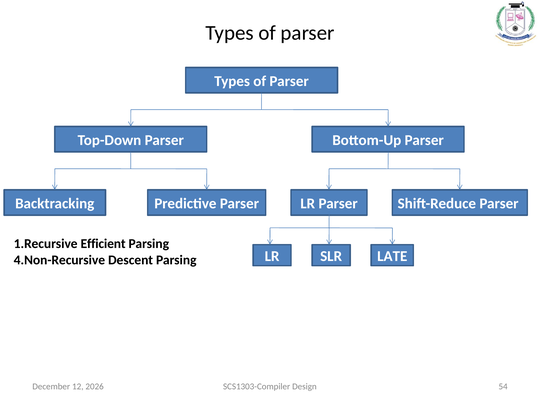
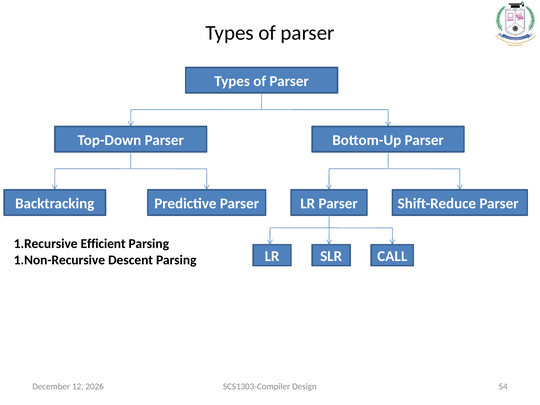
LATE: LATE -> CALL (392, 256)
4.Non-Recursive: 4.Non-Recursive -> 1.Non-Recursive (59, 260)
